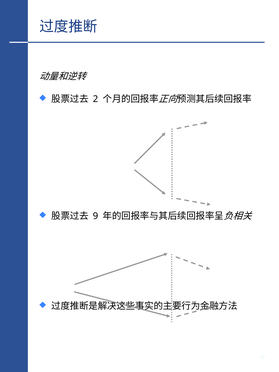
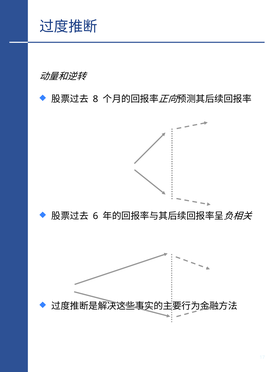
2: 2 -> 8 (95, 99)
9: 9 -> 6 (95, 216)
